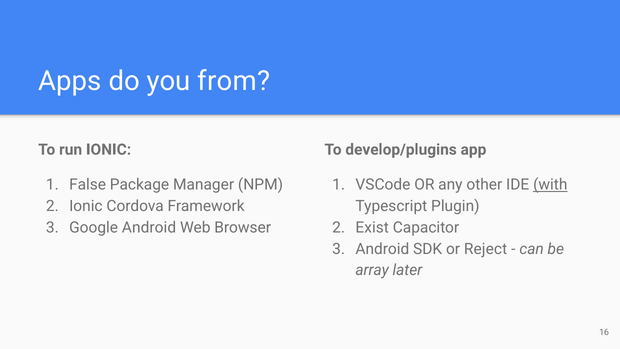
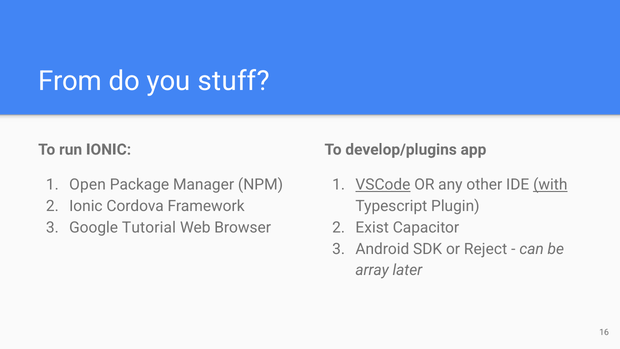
Apps: Apps -> From (70, 81)
from: from -> stuff (234, 81)
False: False -> Open (88, 185)
VSCode underline: none -> present (383, 185)
Google Android: Android -> Tutorial (149, 227)
